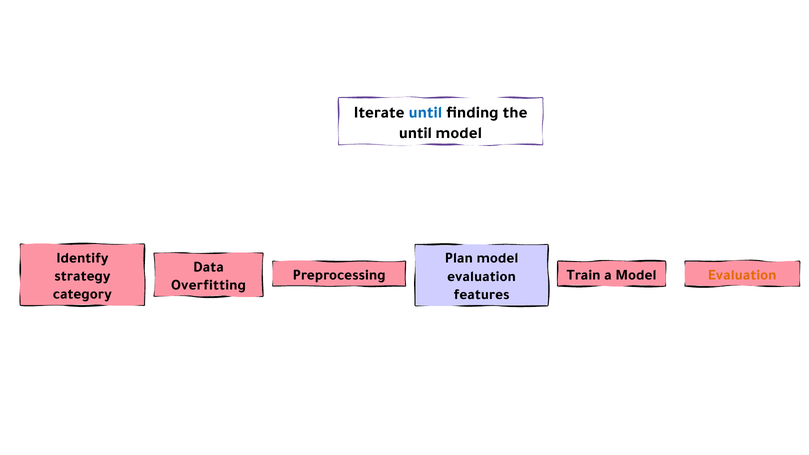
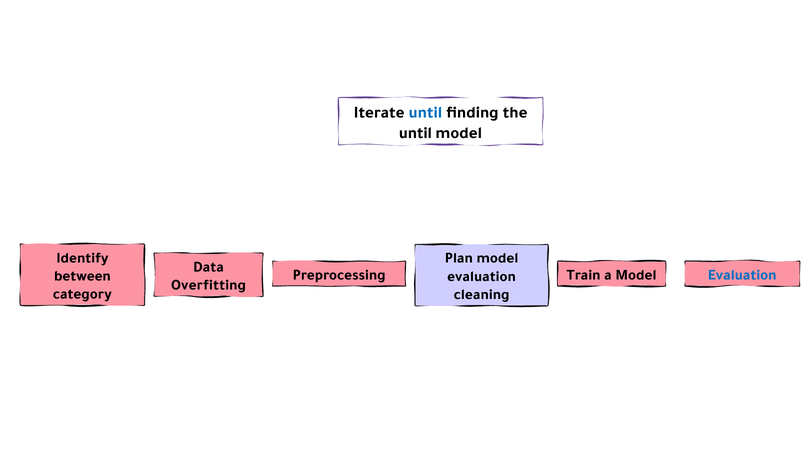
Evaluation colour: orange -> blue (742, 275)
strategy: strategy -> between (82, 276)
features: features -> cleaning (482, 294)
